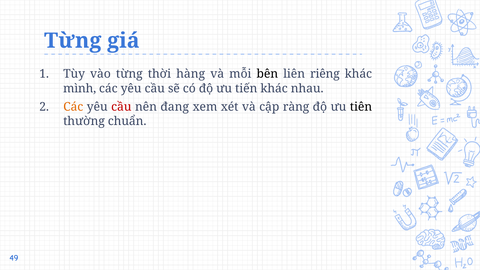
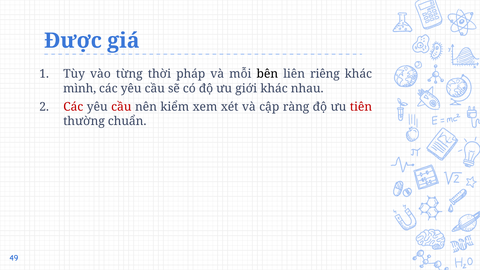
Từng: Từng -> Được (73, 41)
hàng: hàng -> pháp (191, 74)
tiến: tiến -> giới (246, 88)
Các colour: orange -> red (73, 107)
đang: đang -> kiểm (175, 107)
tiên colour: black -> red (361, 107)
